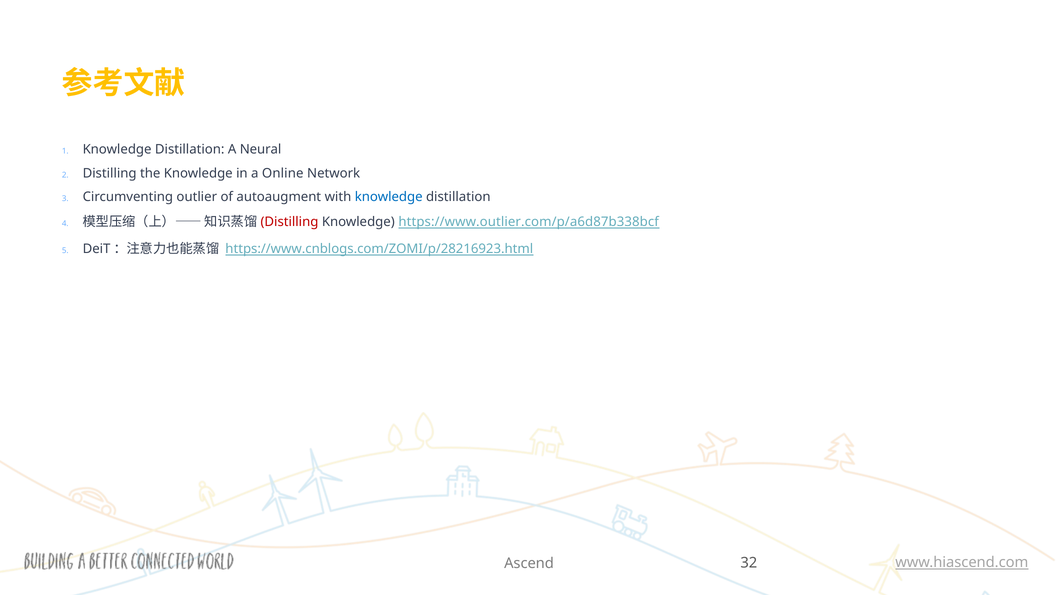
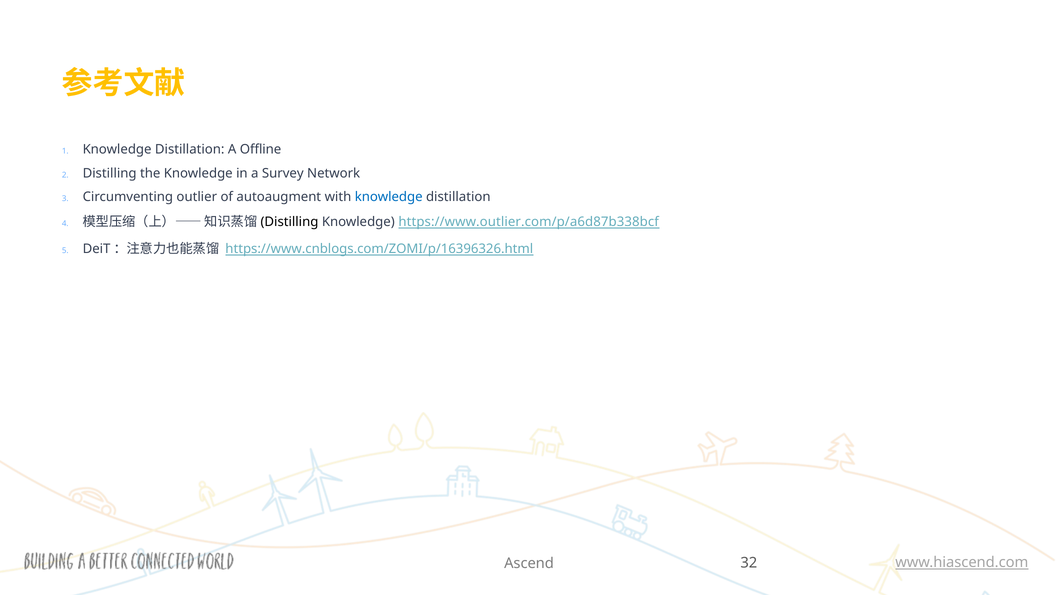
Neural: Neural -> Offline (261, 149)
Online: Online -> Survey (283, 173)
Distilling colour: red -> black (289, 222)
https://www.cnblogs.com/ZOMI/p/28216923.html: https://www.cnblogs.com/ZOMI/p/28216923.html -> https://www.cnblogs.com/ZOMI/p/16396326.html (379, 249)
